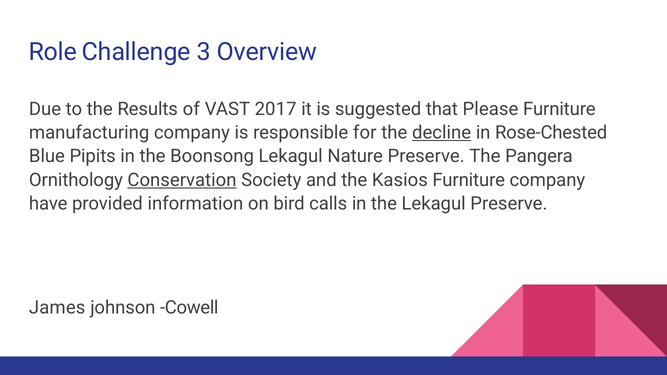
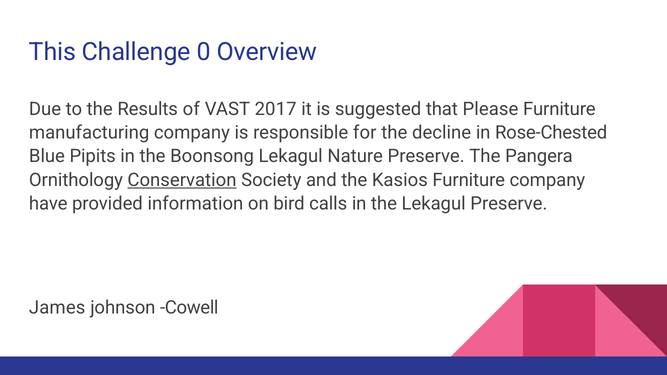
Role: Role -> This (53, 52)
3: 3 -> 0 (204, 52)
decline underline: present -> none (442, 133)
